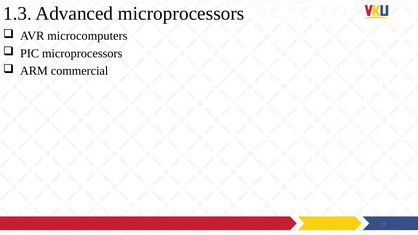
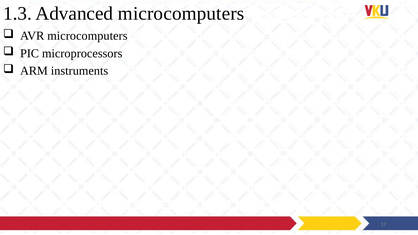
Advanced microprocessors: microprocessors -> microcomputers (181, 14)
commercial: commercial -> instruments (80, 71)
